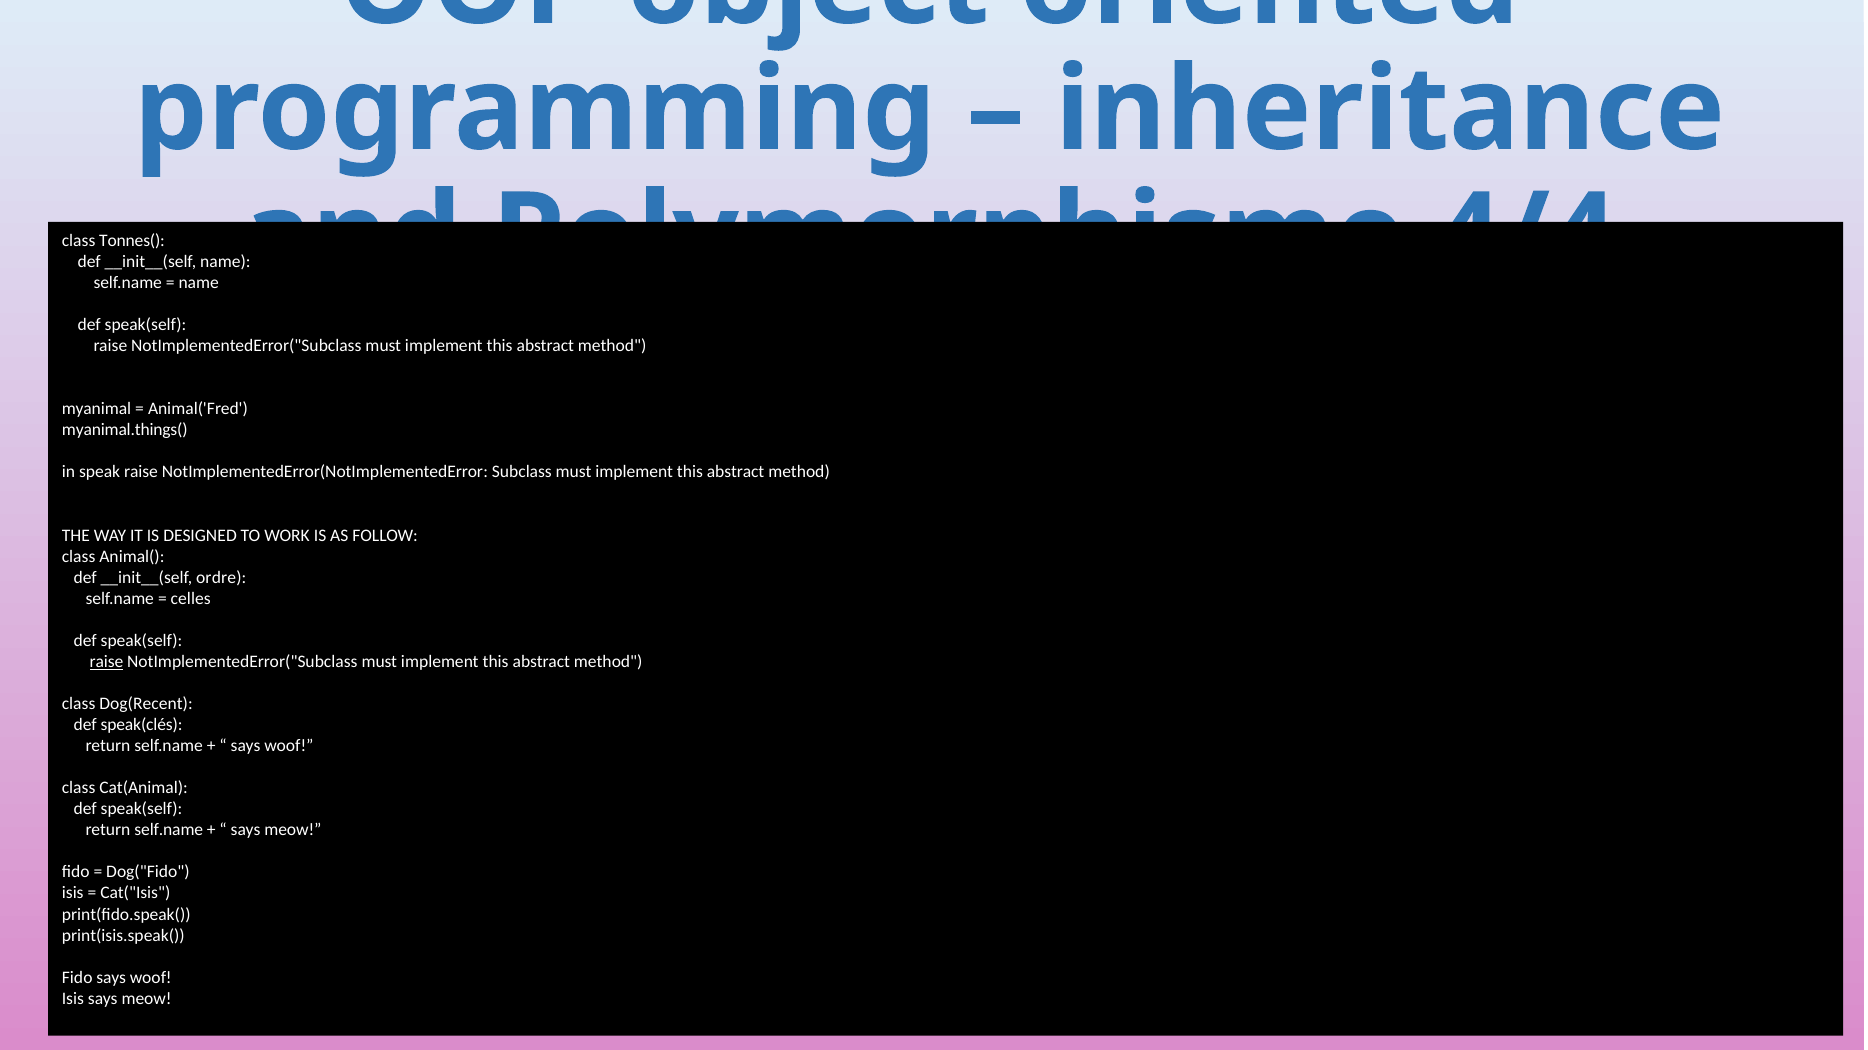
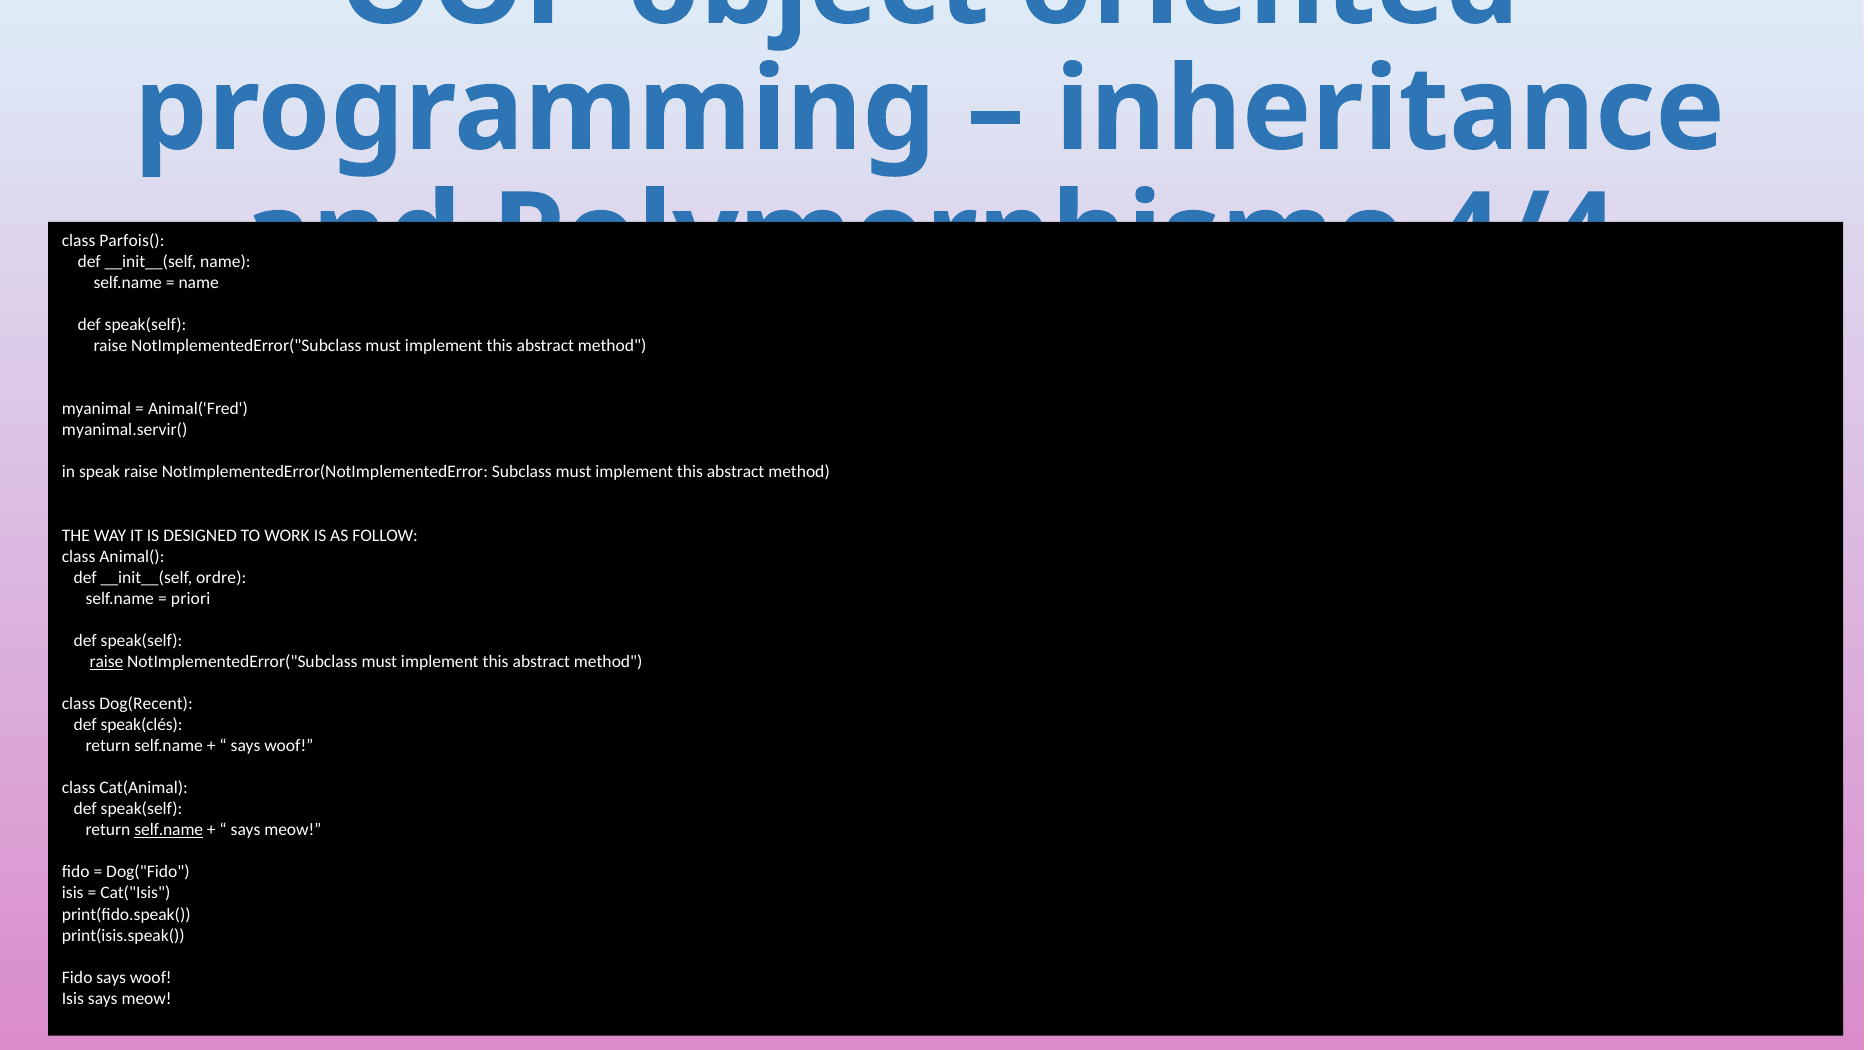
Tonnes(: Tonnes( -> Parfois( (132, 241)
myanimal.things(: myanimal.things( -> myanimal.servir( (125, 430)
celles: celles -> priori (191, 599)
self.name underline: none -> present (169, 831)
